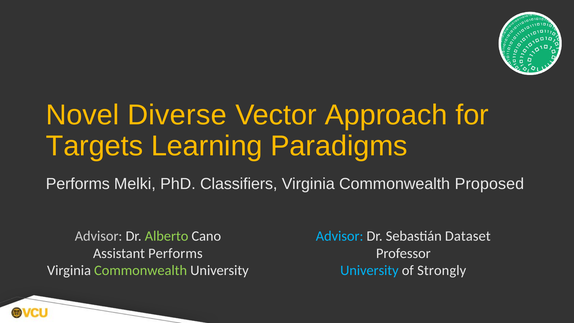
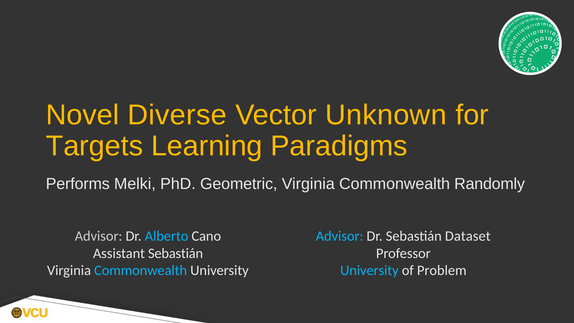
Approach: Approach -> Unknown (386, 115)
Classifiers: Classifiers -> Geometric (239, 184)
Proposed: Proposed -> Randomly (490, 184)
Alberto colour: light green -> light blue (167, 236)
Assistant Performs: Performs -> Sebastián (176, 253)
Commonwealth colour: light green -> light blue (141, 270)
Strongly: Strongly -> Problem (442, 270)
